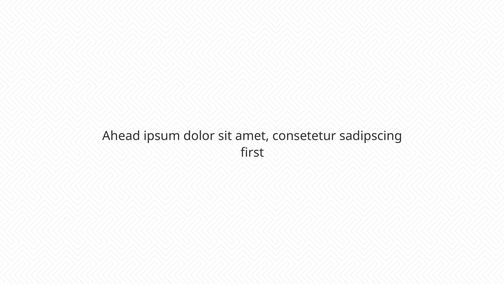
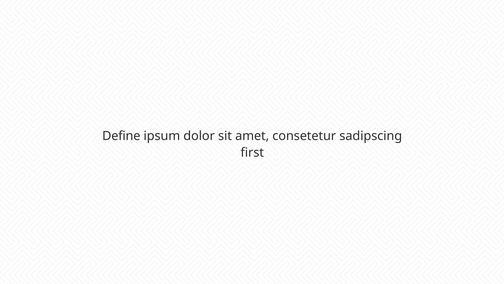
Ahead: Ahead -> Define (121, 136)
